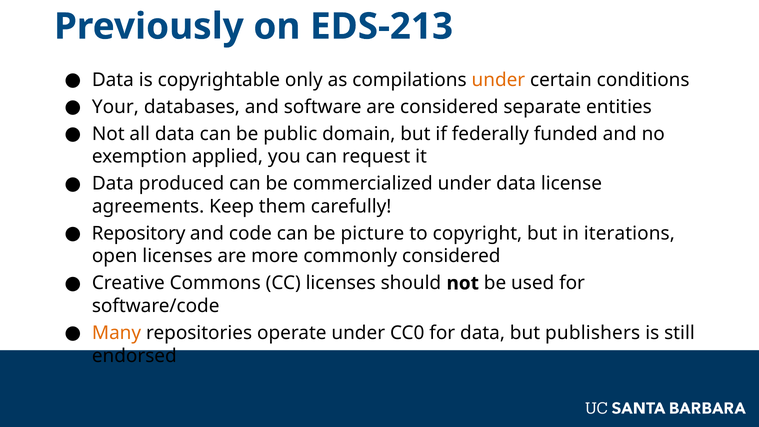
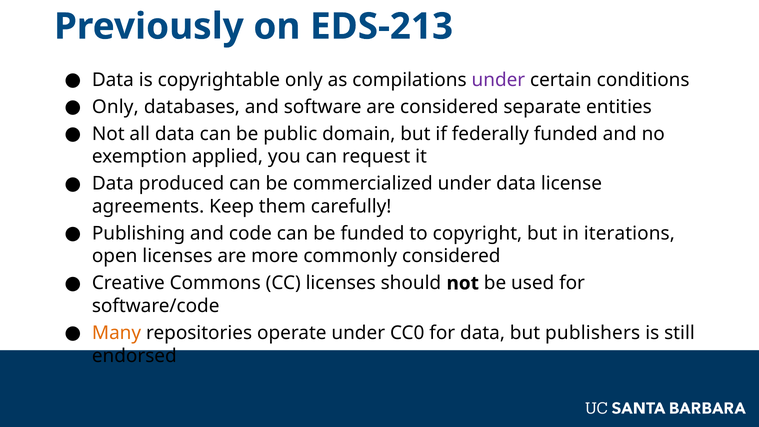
under colour: orange -> purple (498, 80)
Your: Your -> Only (115, 107)
Repository: Repository -> Publishing (139, 233)
be picture: picture -> funded (373, 233)
